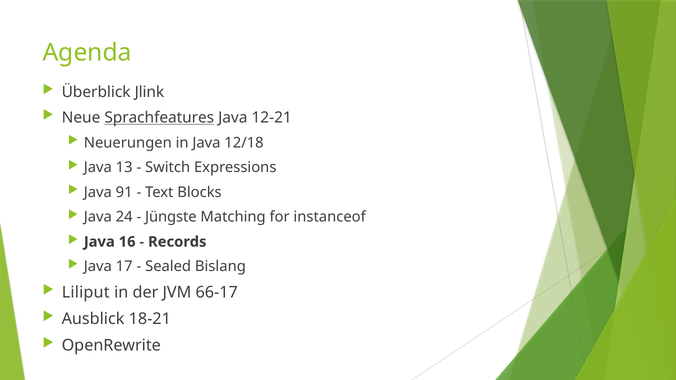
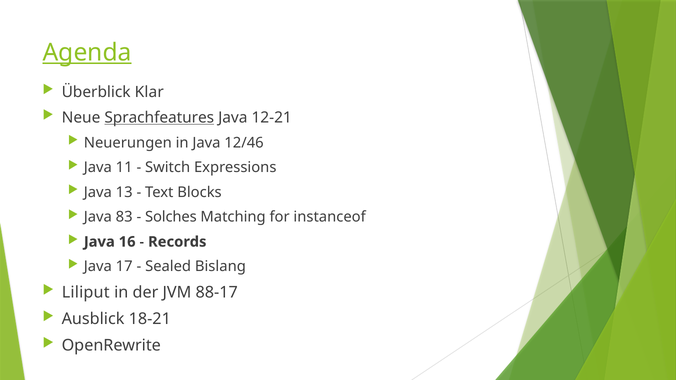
Agenda underline: none -> present (87, 53)
Jlink: Jlink -> Klar (149, 92)
12/18: 12/18 -> 12/46 (244, 143)
13: 13 -> 11 (124, 168)
91: 91 -> 13 (124, 192)
24: 24 -> 83 (124, 217)
Jüngste: Jüngste -> Solches (171, 217)
66-17: 66-17 -> 88-17 (217, 292)
